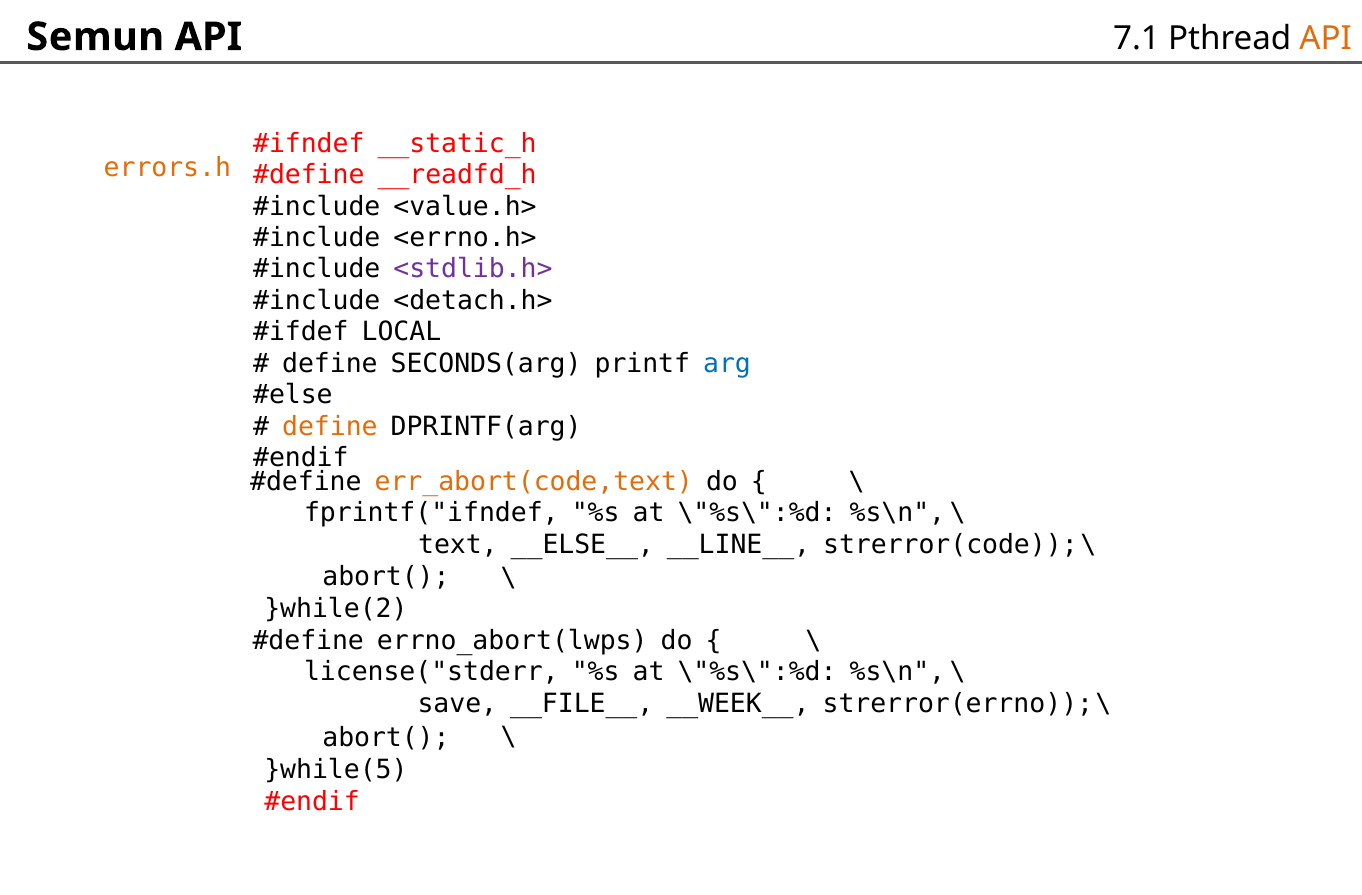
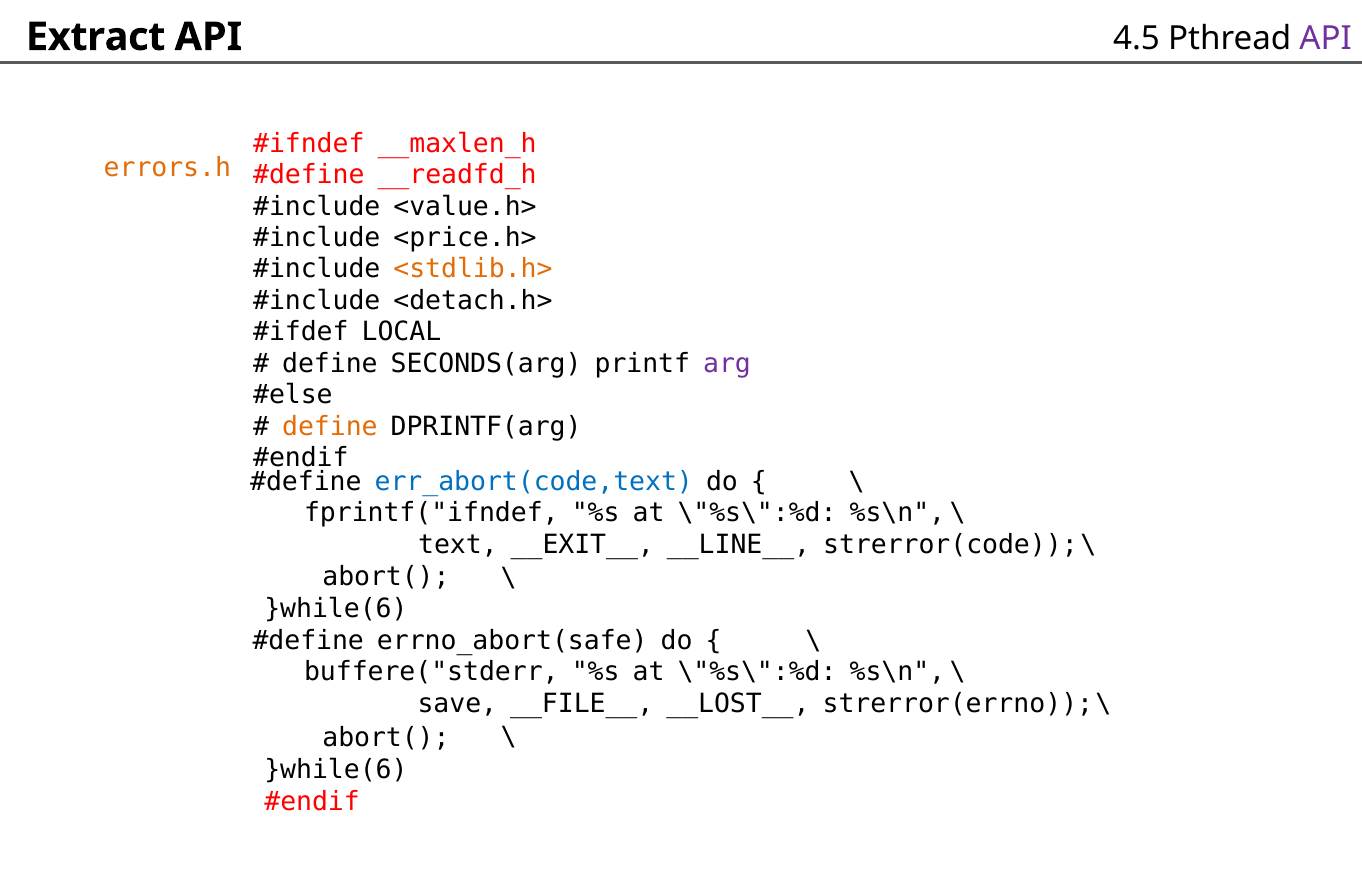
Semun: Semun -> Extract (96, 37)
7.1: 7.1 -> 4.5 (1137, 39)
API colour: orange -> purple (1326, 39)
__static_h: __static_h -> __maxlen_h (457, 143)
<errno.h>: <errno.h> -> <price.h> (465, 238)
<stdlib.h> colour: purple -> orange (473, 269)
arg colour: blue -> purple (727, 364)
err_abort(code,text colour: orange -> blue (534, 481)
__ELSE__: __ELSE__ -> __EXIT__ (582, 544)
}while(2: }while(2 -> }while(6 (336, 609)
errno_abort(lwps: errno_abort(lwps -> errno_abort(safe (512, 640)
license("stderr: license("stderr -> buffere("stderr (431, 672)
__WEEK__: __WEEK__ -> __LOST__ (738, 703)
}while(5: }while(5 -> }while(6 (336, 769)
